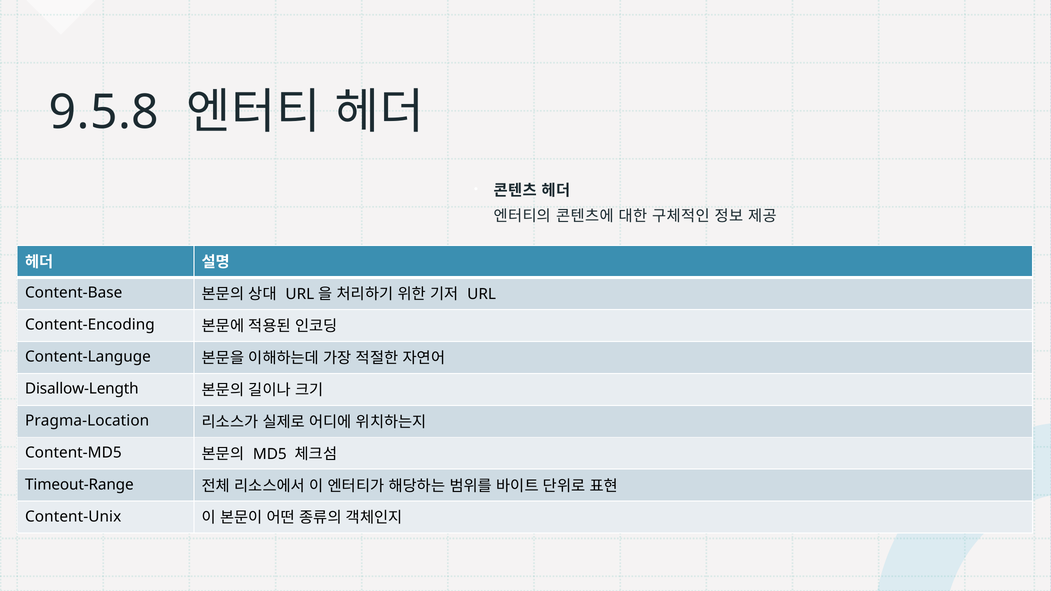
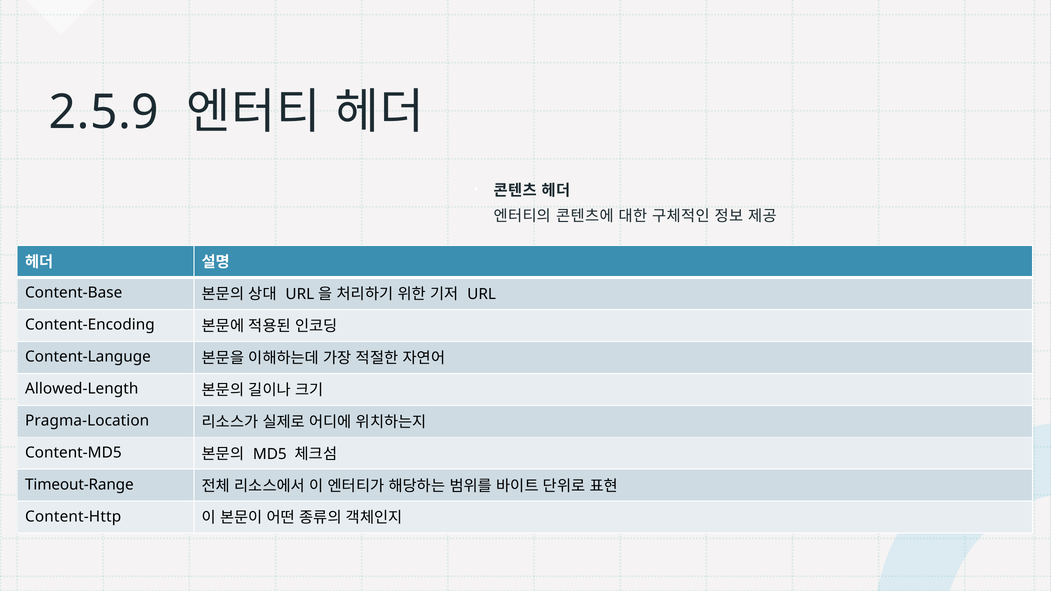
9.5.8: 9.5.8 -> 2.5.9 (104, 112)
Disallow-Length: Disallow-Length -> Allowed-Length (82, 389)
Content-Unix: Content-Unix -> Content-Http (73, 517)
